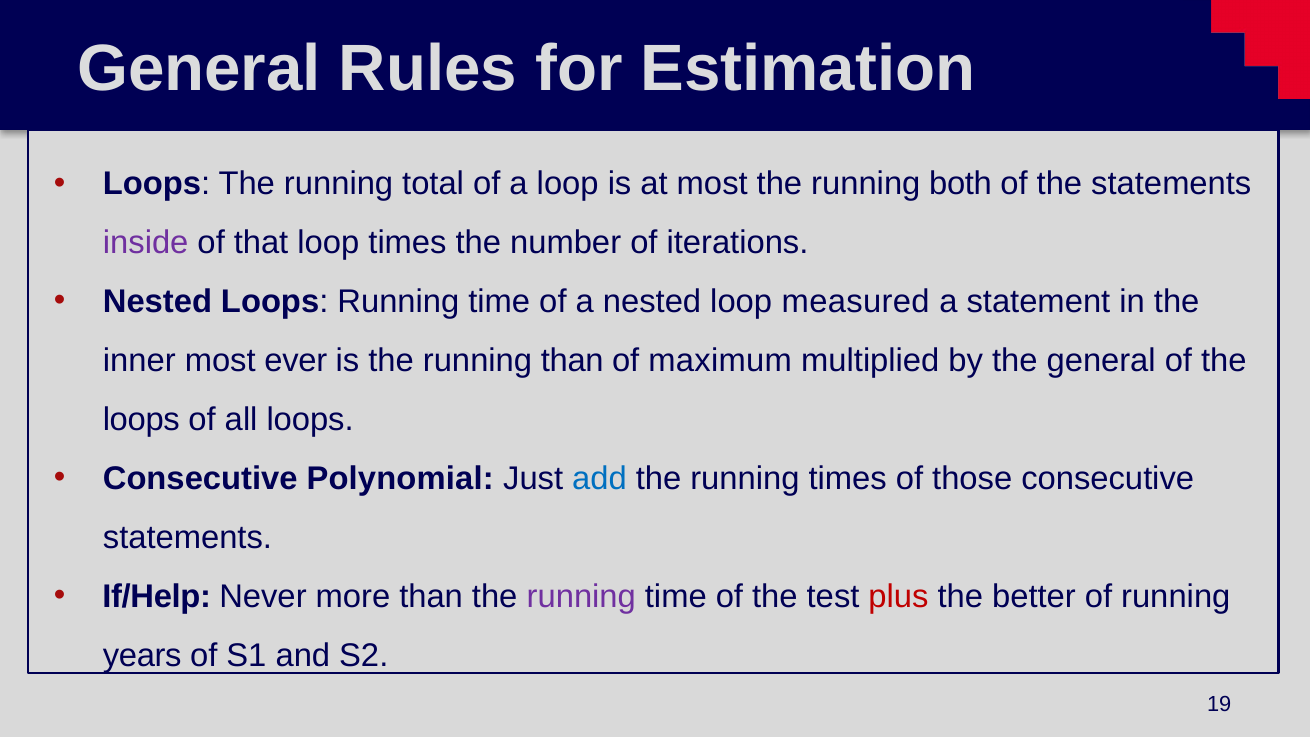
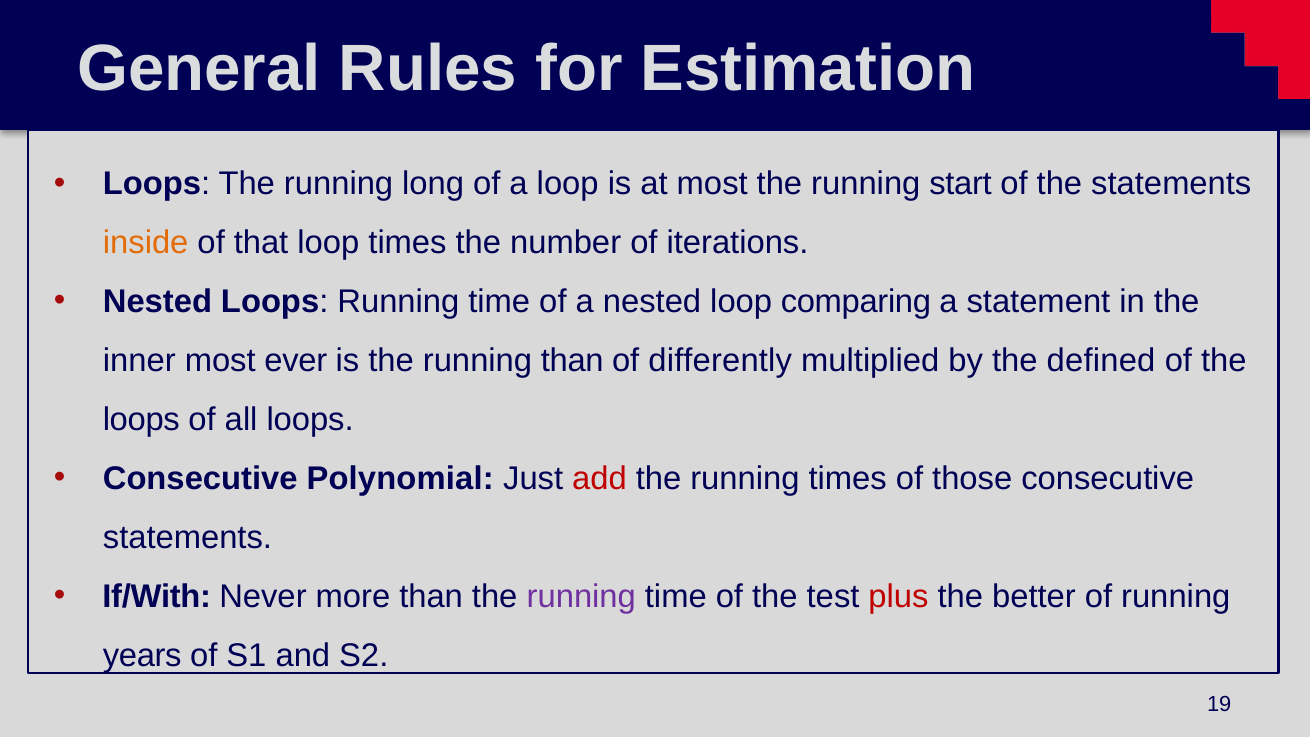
total: total -> long (433, 184)
both: both -> start (961, 184)
inside colour: purple -> orange (146, 243)
measured: measured -> comparing (856, 302)
maximum: maximum -> differently (720, 361)
the general: general -> defined (1101, 361)
add colour: blue -> red (599, 479)
If/Help: If/Help -> If/With (157, 597)
